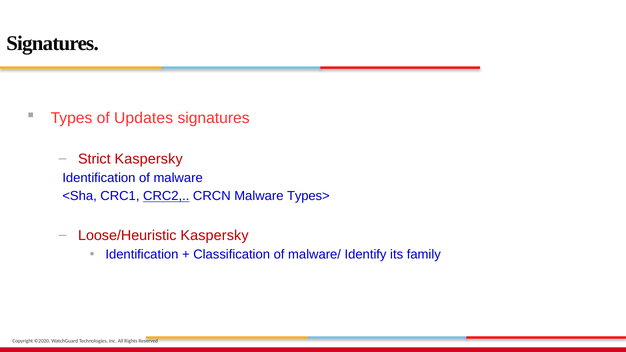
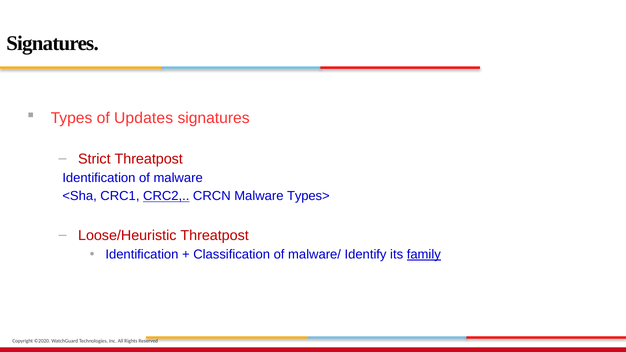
Strict Kaspersky: Kaspersky -> Threatpost (149, 159)
Loose/Heuristic Kaspersky: Kaspersky -> Threatpost (215, 236)
family underline: none -> present (424, 255)
